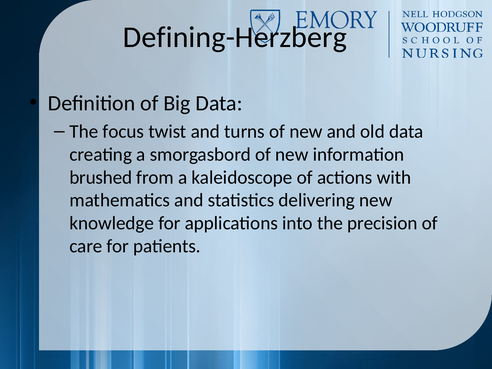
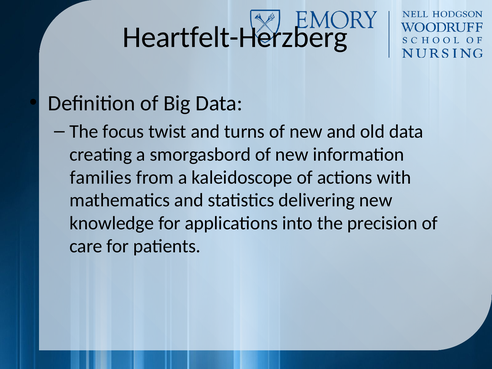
Defining-Herzberg: Defining-Herzberg -> Heartfelt-Herzberg (235, 37)
brushed: brushed -> families (101, 177)
